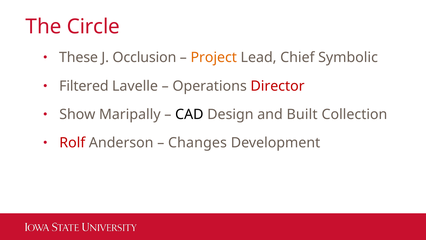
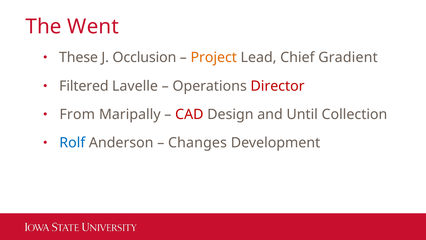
Circle: Circle -> Went (93, 27)
Symbolic: Symbolic -> Gradient (348, 57)
Show: Show -> From (77, 114)
CAD colour: black -> red (189, 114)
Built: Built -> Until (302, 114)
Rolf colour: red -> blue (72, 143)
